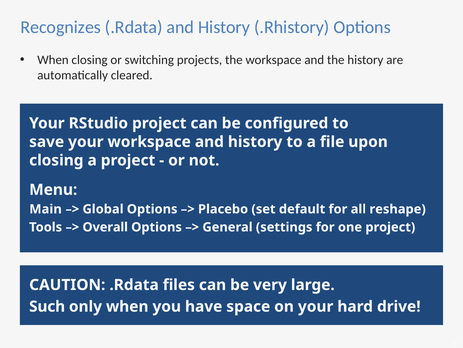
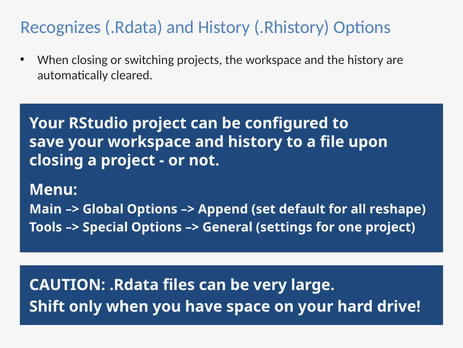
Placebo: Placebo -> Append (223, 209)
Overall: Overall -> Special (105, 227)
Such: Such -> Shift (47, 306)
